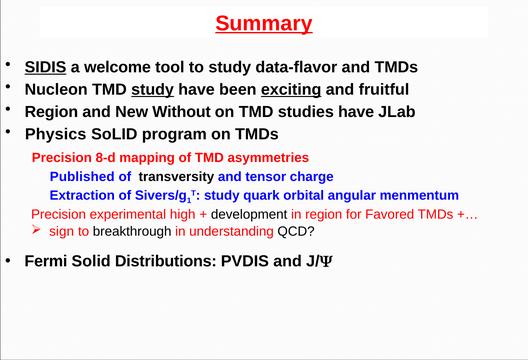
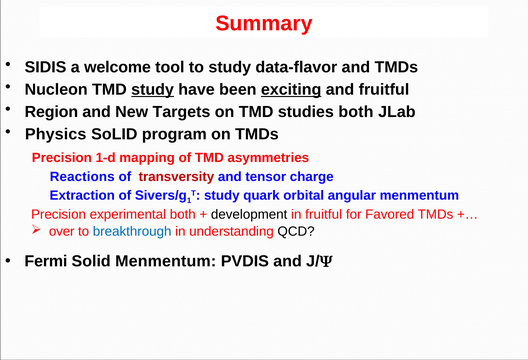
Summary underline: present -> none (264, 23)
SIDIS underline: present -> none (45, 67)
Without: Without -> Targets (181, 112)
studies have: have -> both (356, 112)
8-d: 8-d -> 1-d (106, 158)
Published: Published -> Reactions (82, 177)
transversity colour: black -> red (176, 177)
experimental high: high -> both (183, 215)
in region: region -> fruitful (324, 215)
sign: sign -> over (62, 232)
breakthrough colour: black -> blue (132, 232)
Solid Distributions: Distributions -> Menmentum (166, 261)
